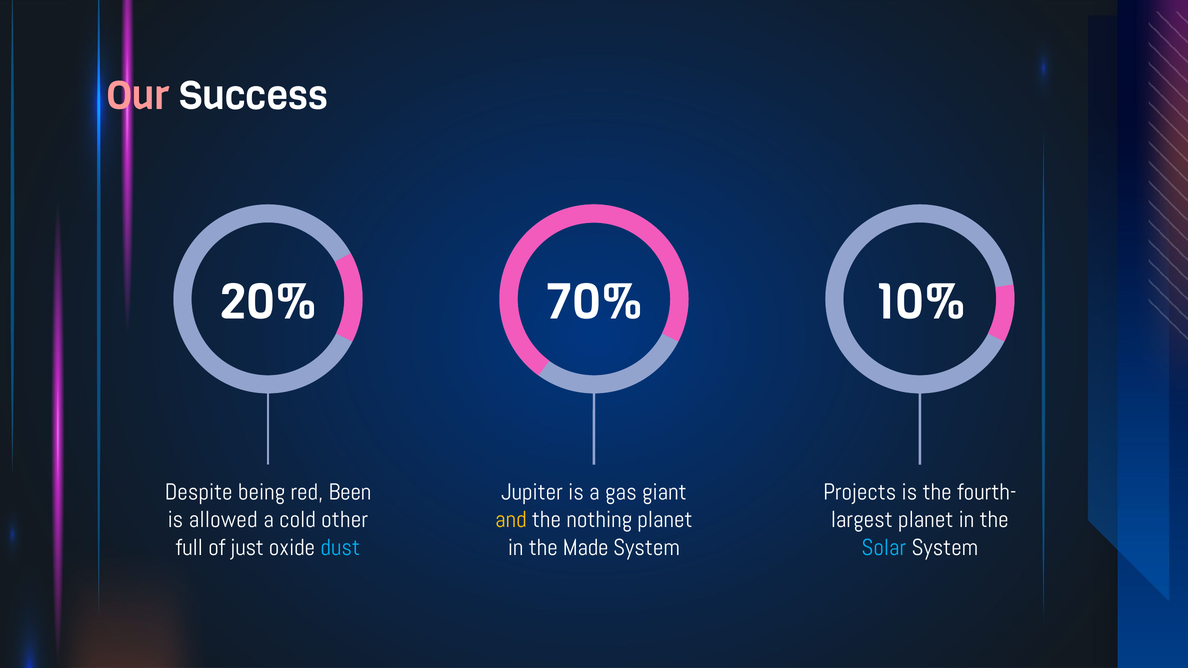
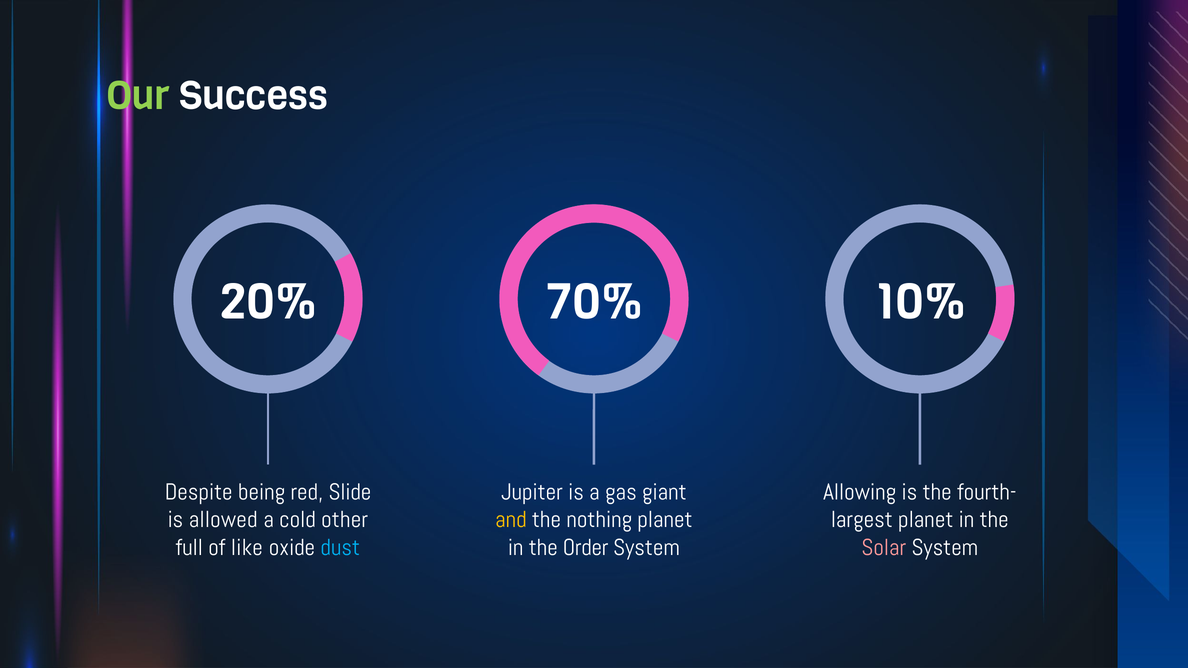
Our colour: pink -> light green (138, 96)
Been: Been -> Slide (350, 492)
Projects: Projects -> Allowing (860, 492)
just: just -> like (247, 548)
Made: Made -> Order (586, 548)
Solar colour: light blue -> pink (884, 548)
